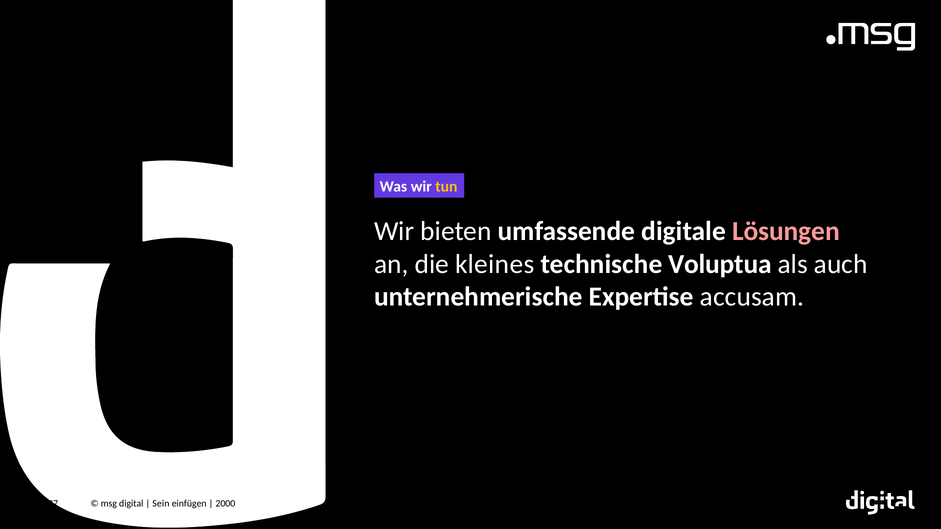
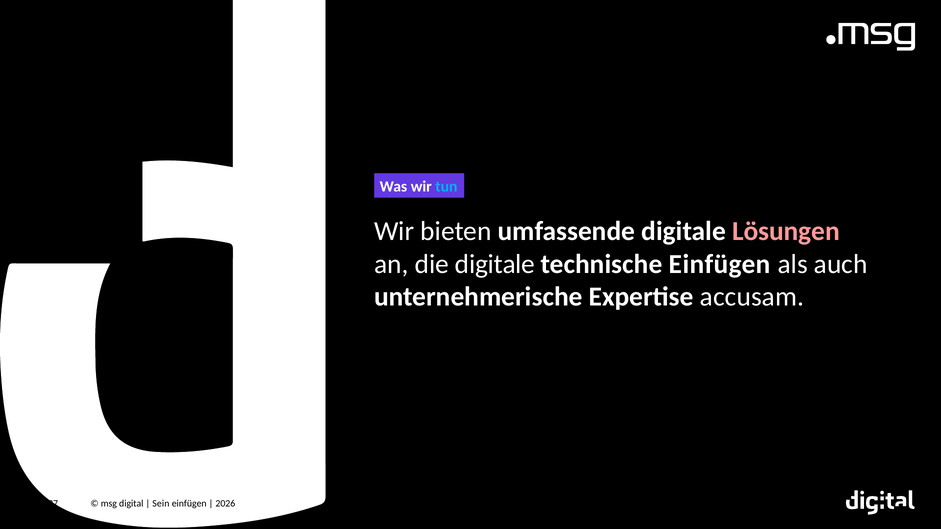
tun colour: yellow -> light blue (446, 187)
die kleines: kleines -> digitale (495, 264)
technische Voluptua: Voluptua -> Einfügen (720, 264)
2000: 2000 -> 2026 (225, 504)
